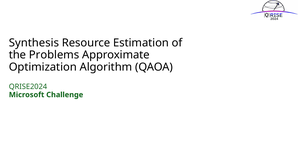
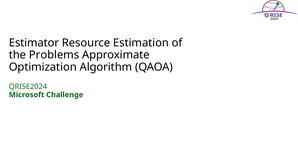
Synthesis: Synthesis -> Estimator (34, 43)
